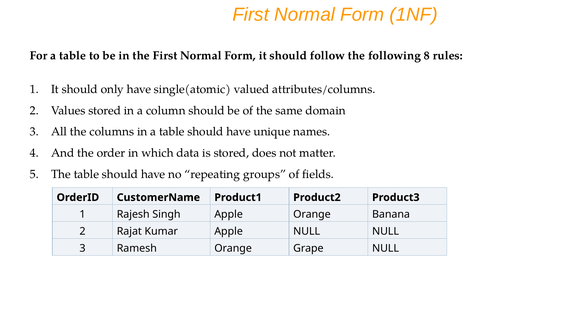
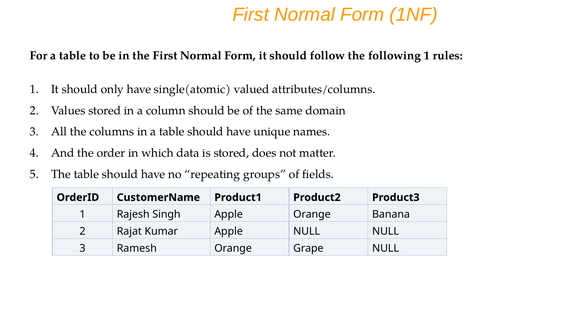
following 8: 8 -> 1 (427, 56)
